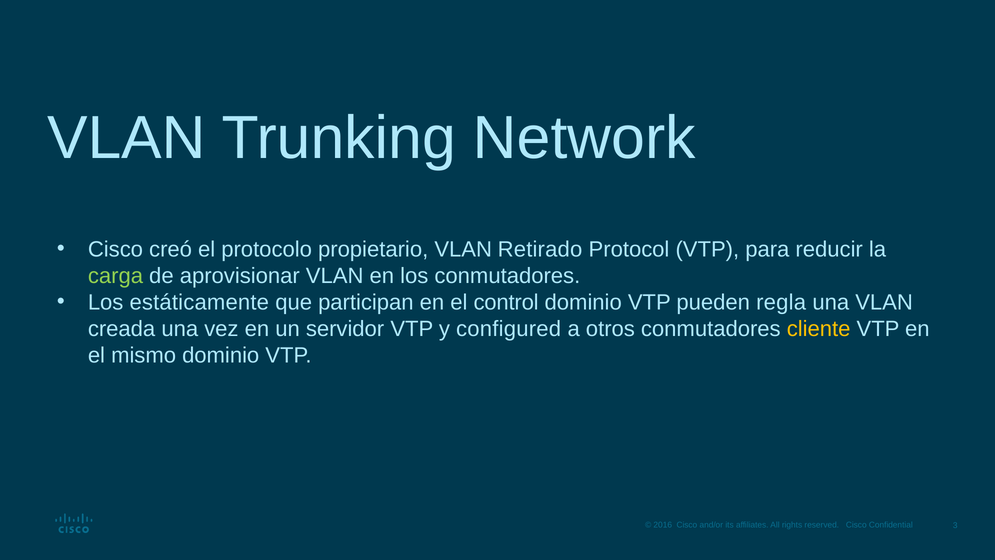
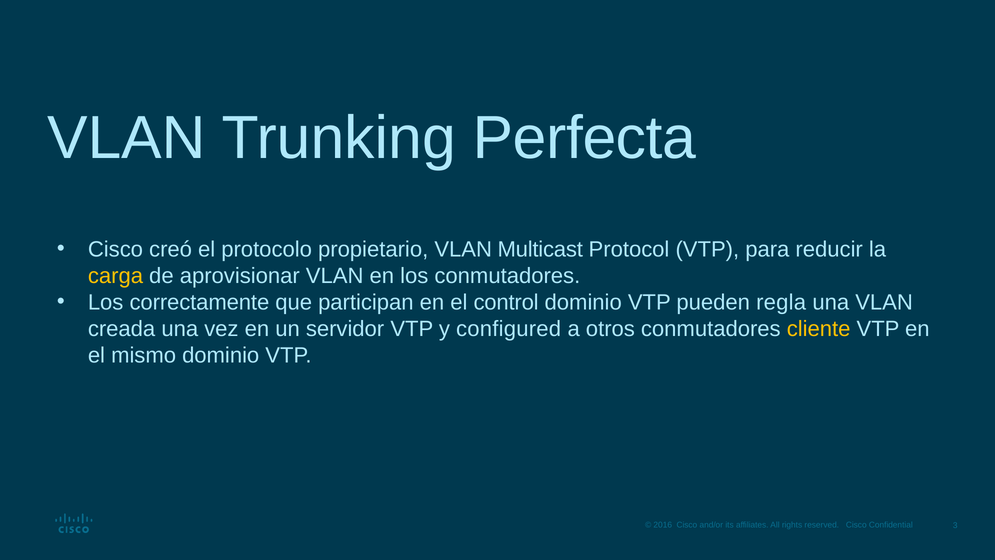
Network: Network -> Perfecta (584, 138)
Retirado: Retirado -> Multicast (540, 249)
carga colour: light green -> yellow (116, 276)
estáticamente: estáticamente -> correctamente (199, 302)
